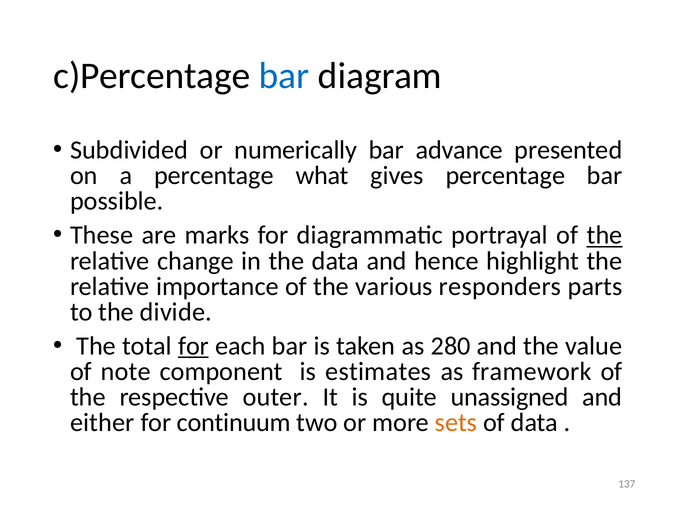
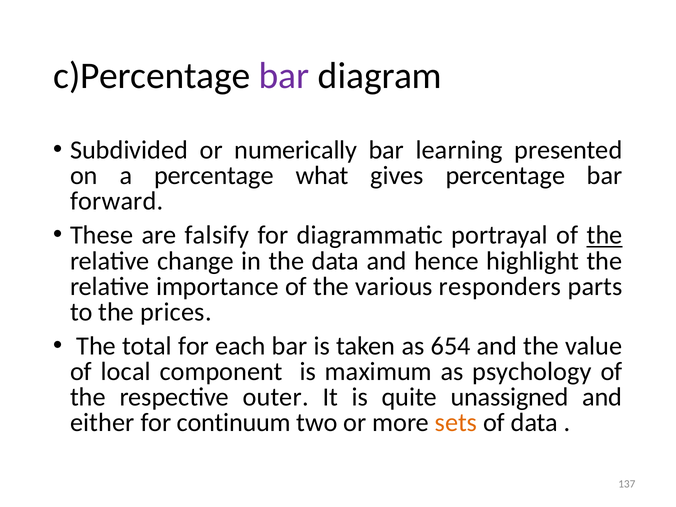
bar colour: blue -> purple (284, 76)
advance: advance -> learning (459, 150)
possible: possible -> forward (117, 201)
marks: marks -> falsify (217, 235)
divide: divide -> prices (176, 312)
for underline: present -> none (194, 346)
280: 280 -> 654 (451, 346)
note: note -> local (126, 372)
estimates: estimates -> maximum (378, 372)
framework: framework -> psychology (532, 372)
